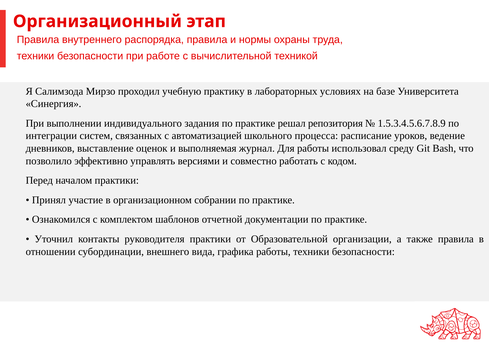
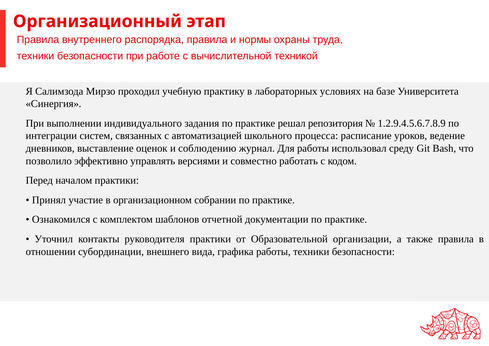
1.5.3.4.5.6.7.8.9: 1.5.3.4.5.6.7.8.9 -> 1.2.9.4.5.6.7.8.9 (412, 123)
выполняемая: выполняемая -> соблюдению (207, 148)
